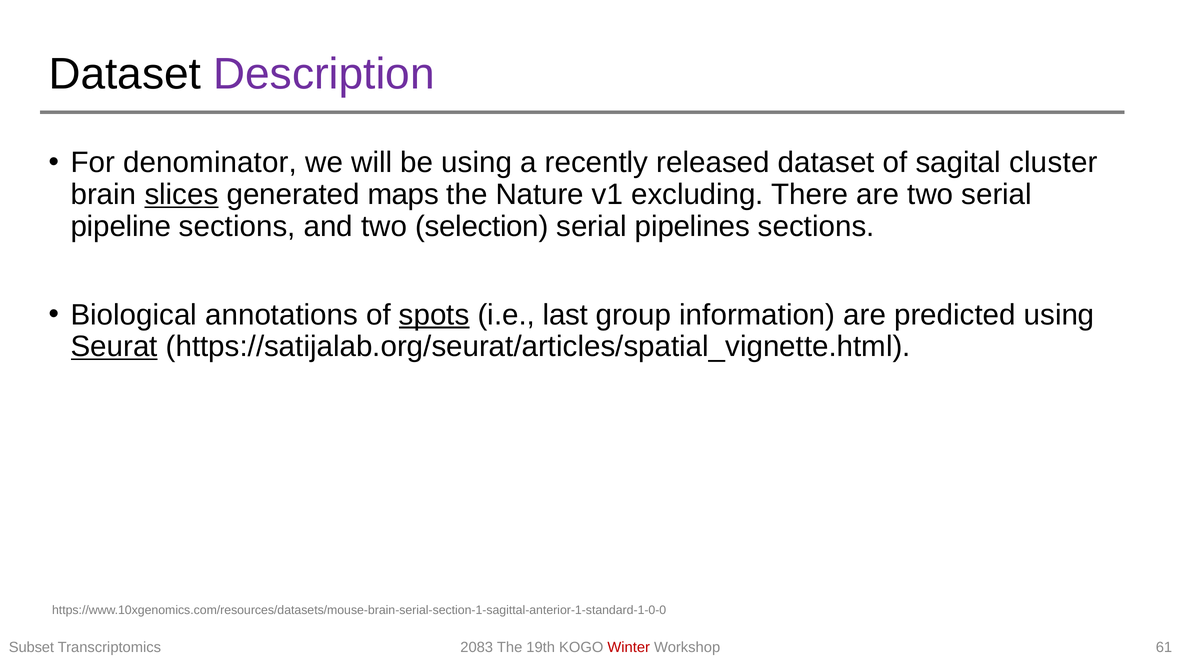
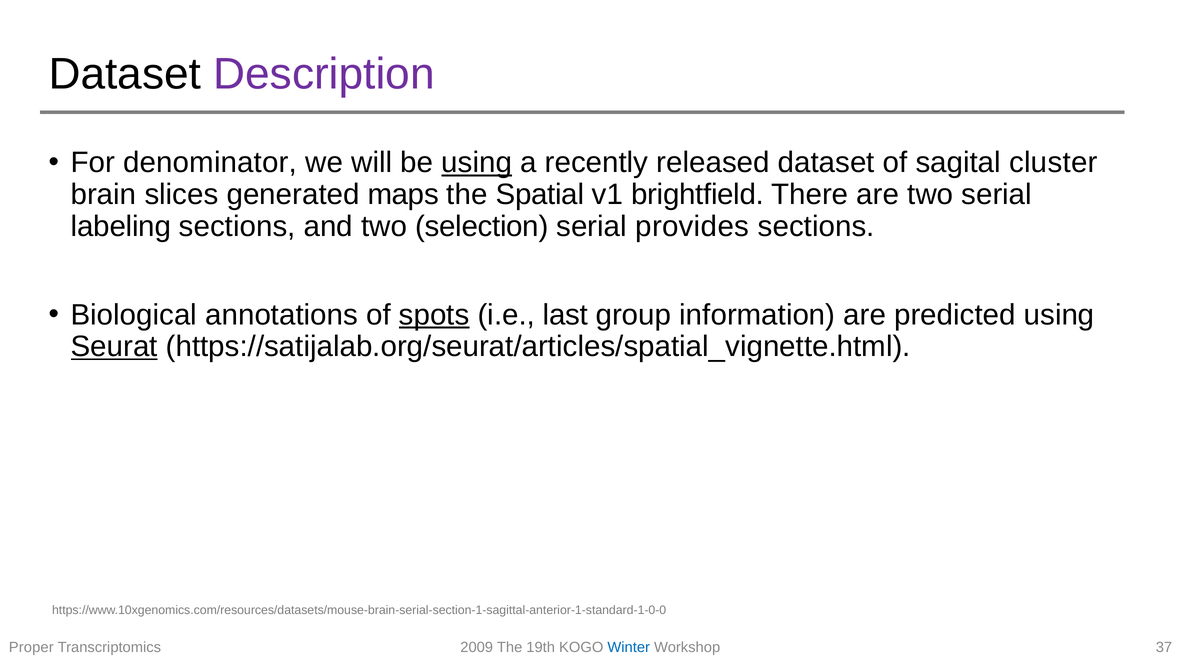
using underline: none -> present (477, 163)
slices underline: present -> none (182, 195)
Nature: Nature -> Spatial (540, 195)
excluding: excluding -> brightfield (698, 195)
pipeline: pipeline -> labeling (121, 227)
pipelines: pipelines -> provides (692, 227)
Subset: Subset -> Proper (31, 648)
2083: 2083 -> 2009 (477, 648)
Winter colour: red -> blue (629, 648)
61: 61 -> 37 (1164, 648)
